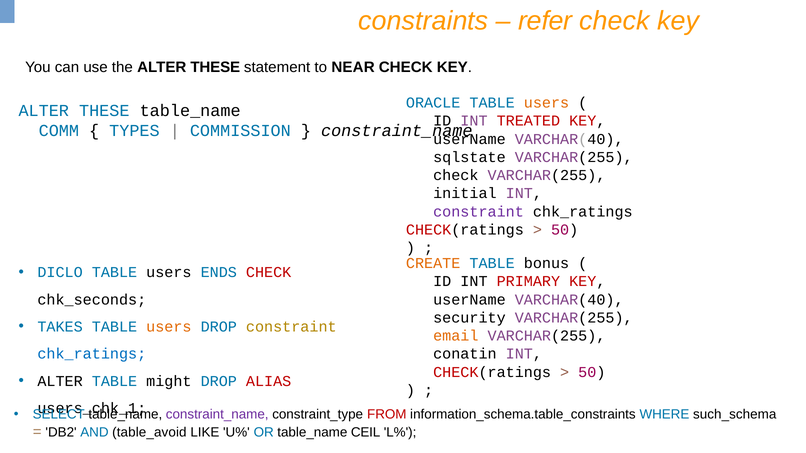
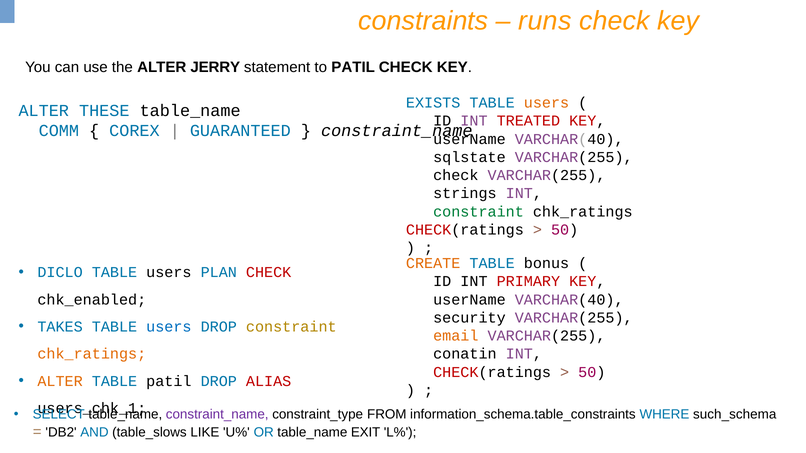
refer: refer -> runs (545, 21)
the ALTER THESE: THESE -> JERRY (215, 67)
to NEAR: NEAR -> PATIL (353, 67)
ORACLE: ORACLE -> EXISTS (433, 103)
TYPES: TYPES -> COREX (134, 131)
COMMISSION: COMMISSION -> GUARANTEED (240, 131)
initial: initial -> strings (465, 194)
constraint colour: purple -> green (479, 212)
ENDS: ENDS -> PLAN (219, 273)
chk_seconds: chk_seconds -> chk_enabled (92, 300)
users colour: orange -> blue (169, 327)
chk_ratings colour: blue -> orange (92, 354)
ALTER colour: black -> orange (60, 381)
TABLE might: might -> patil (169, 381)
FROM colour: red -> black (387, 415)
table_avoid: table_avoid -> table_slows (149, 433)
CEIL: CEIL -> EXIT (366, 433)
